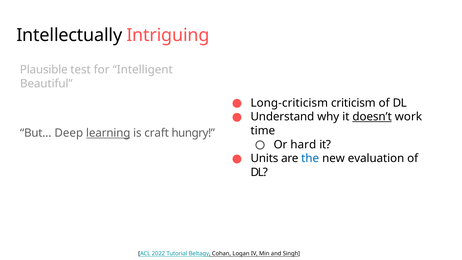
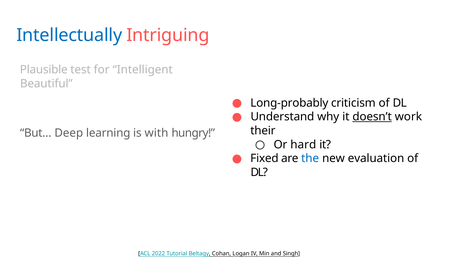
Intellectually colour: black -> blue (69, 35)
Long-criticism: Long-criticism -> Long-probably (289, 103)
time: time -> their (263, 131)
learning underline: present -> none (108, 133)
craft: craft -> with (157, 133)
Units: Units -> Fixed (264, 158)
